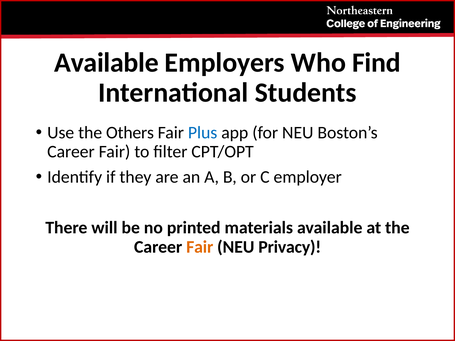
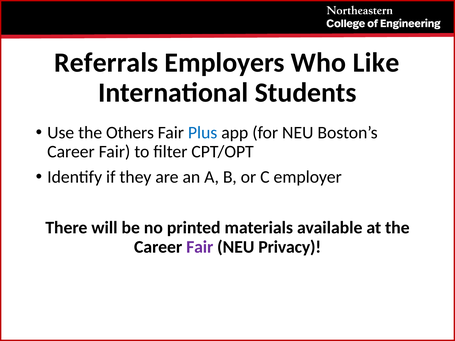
Available: Available -> Referrals (106, 63)
Find: Find -> Like (376, 63)
Fair colour: orange -> purple (200, 247)
